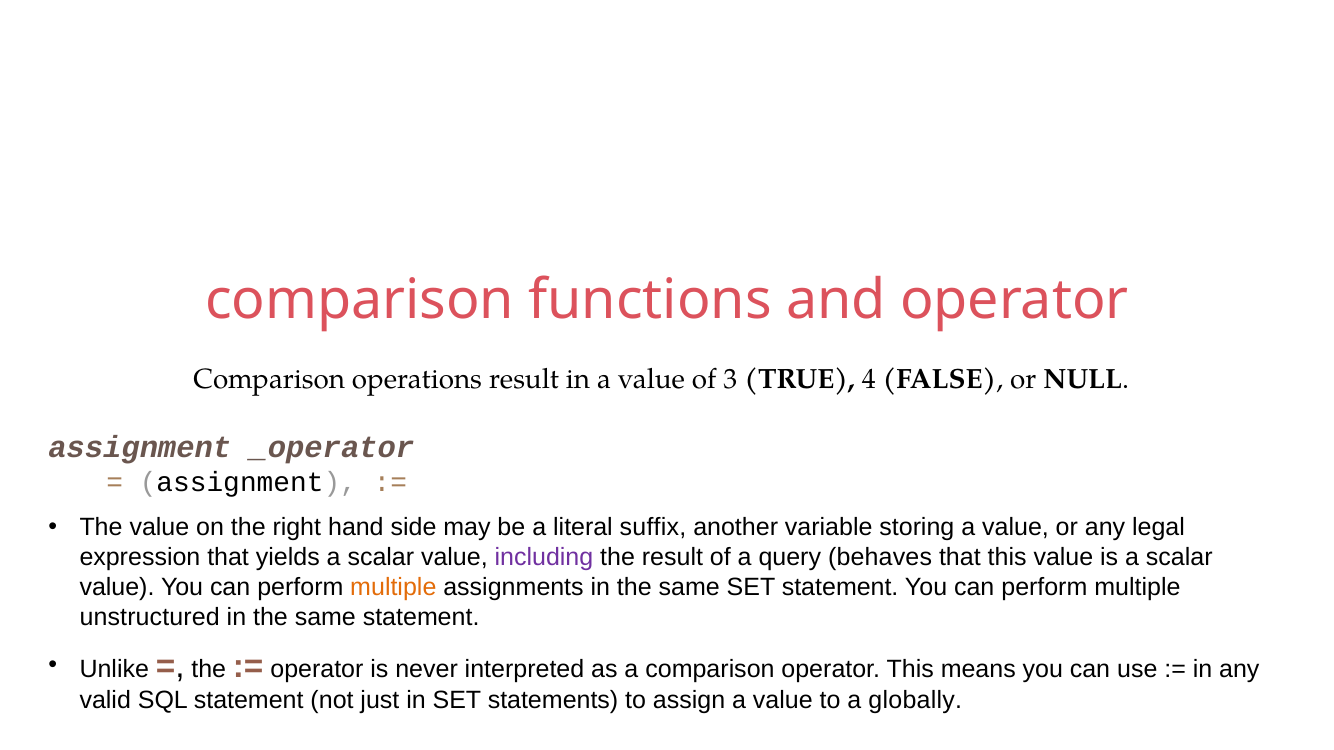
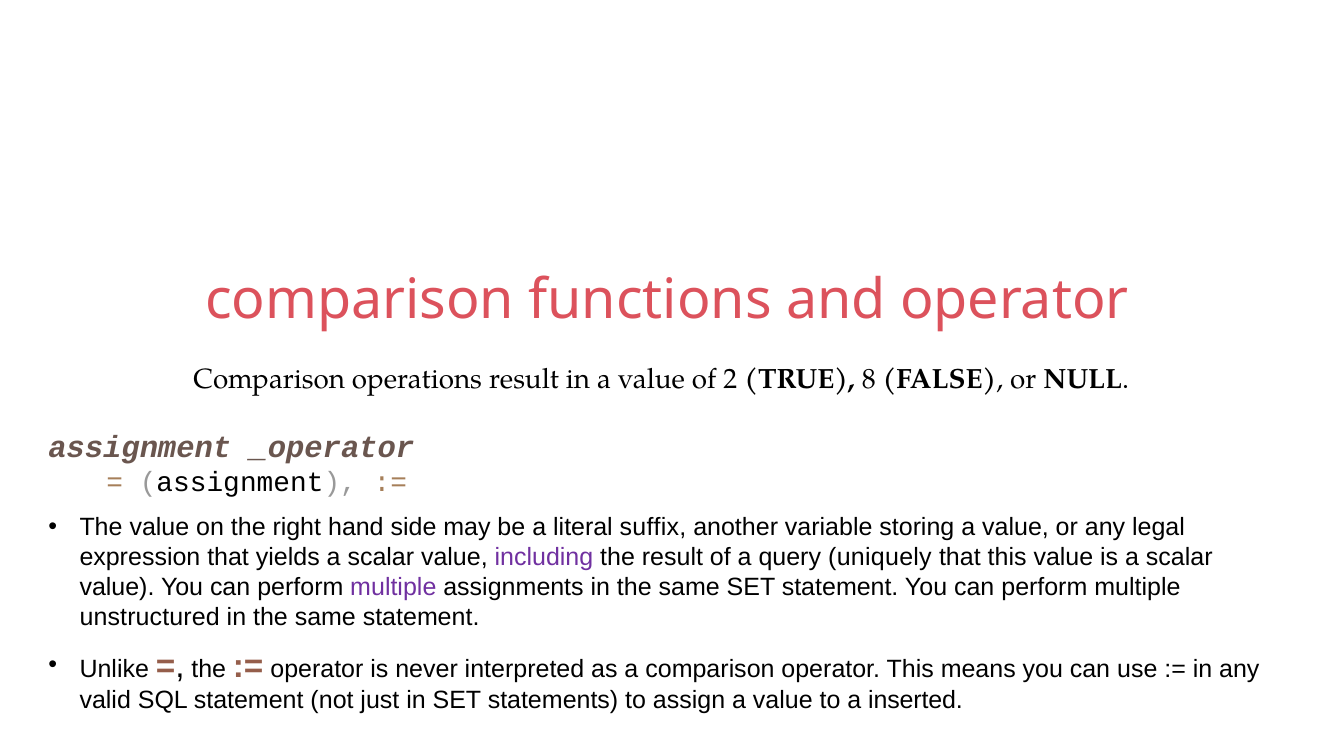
3: 3 -> 2 (730, 380)
4: 4 -> 8 (869, 380)
behaves: behaves -> uniquely (880, 557)
multiple colour: orange -> purple (393, 587)
globally: globally -> inserted (915, 701)
